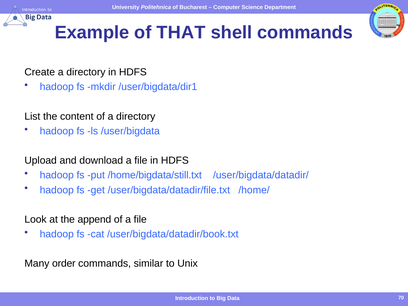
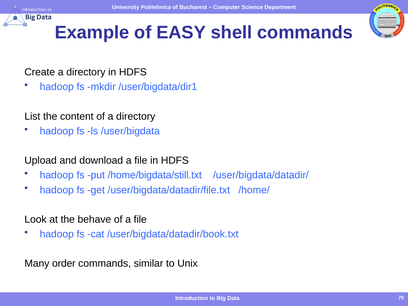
THAT: THAT -> EASY (181, 33)
append: append -> behave (94, 219)
